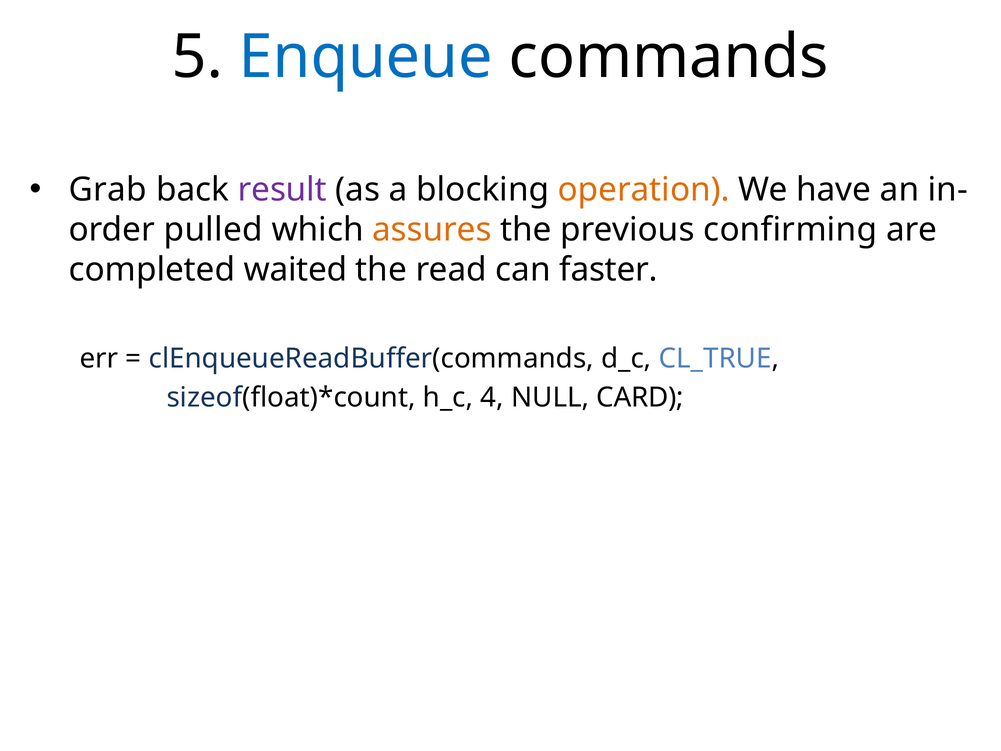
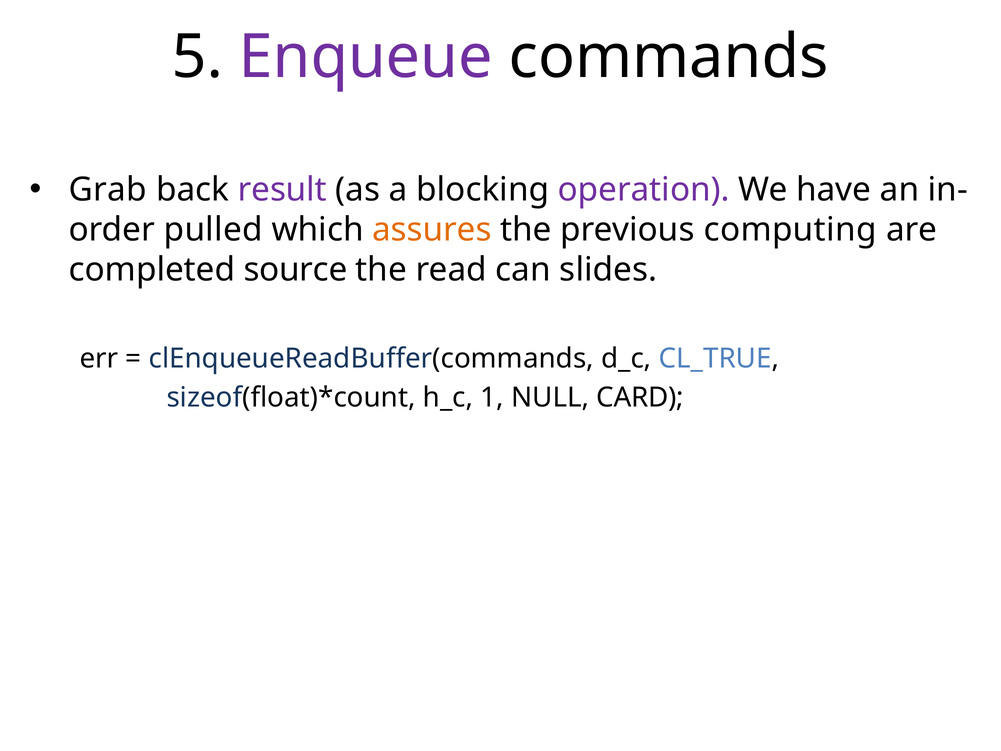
Enqueue colour: blue -> purple (366, 57)
operation colour: orange -> purple (644, 190)
confirming: confirming -> computing (790, 230)
waited: waited -> source (296, 270)
faster: faster -> slides (608, 270)
4: 4 -> 1 (492, 397)
